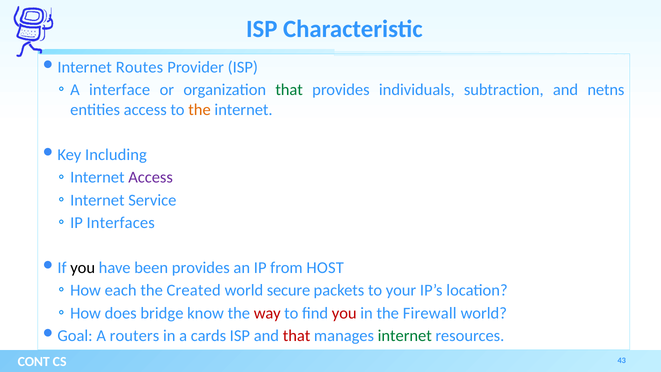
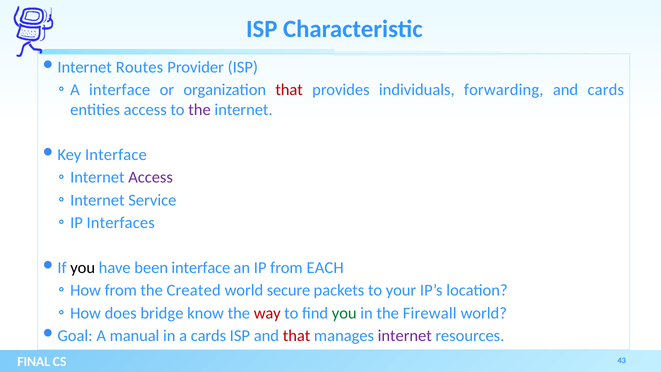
that colour: green -> red (289, 90)
subtraction: subtraction -> forwarding (504, 90)
and netns: netns -> cards (606, 90)
the colour: orange -> purple (200, 110)
Including: Including -> Interface (116, 155)
been provides: provides -> interface (201, 268)
HOST: HOST -> EACH (325, 268)
How each: each -> from (121, 290)
you colour: red -> green (344, 313)
routers: routers -> manual (135, 336)
internet colour: green -> purple (405, 336)
CONT: CONT -> FINAL (34, 362)
